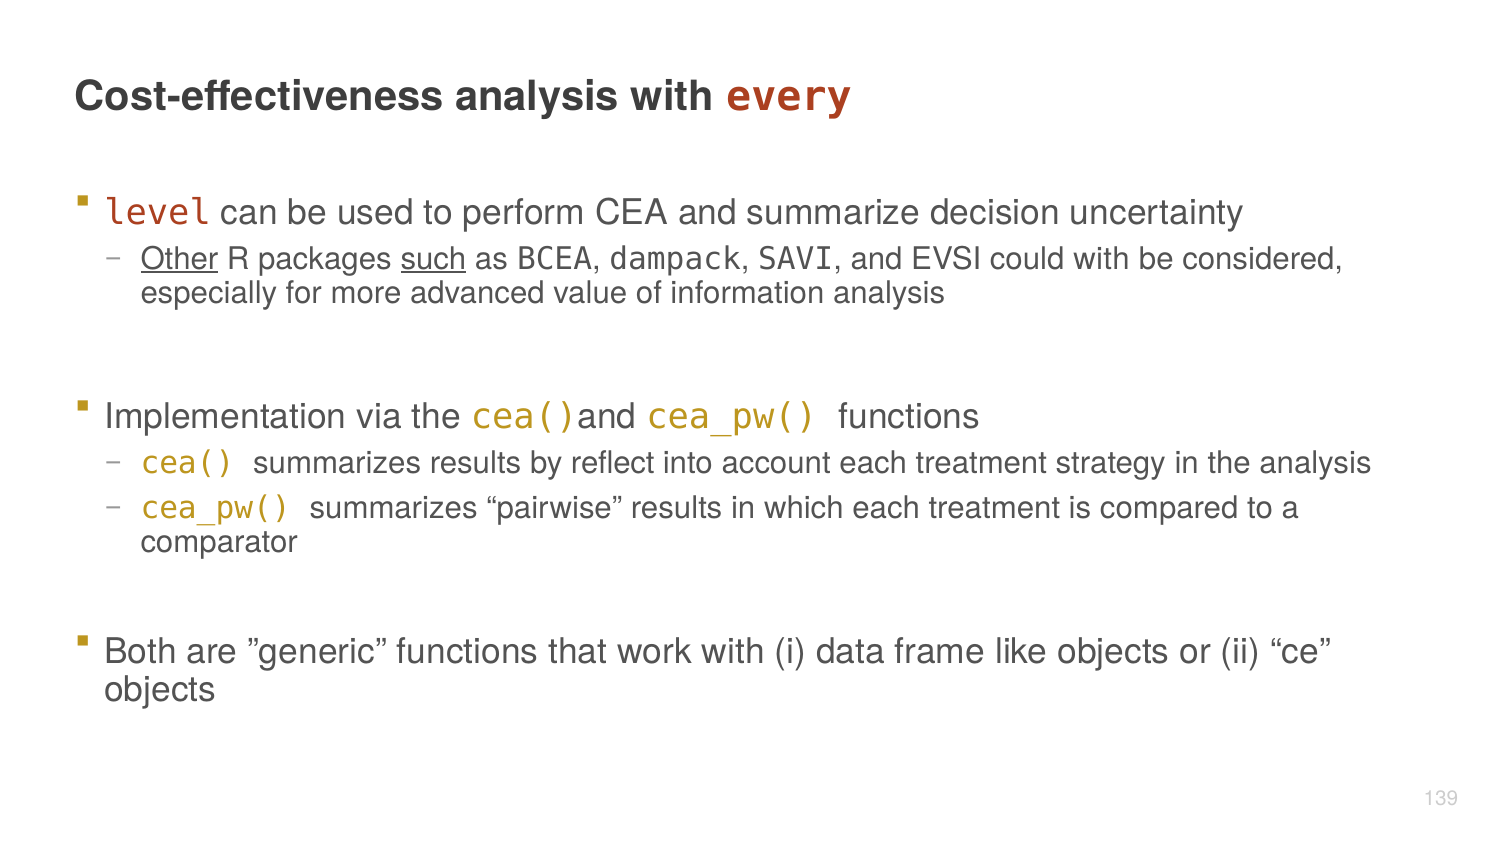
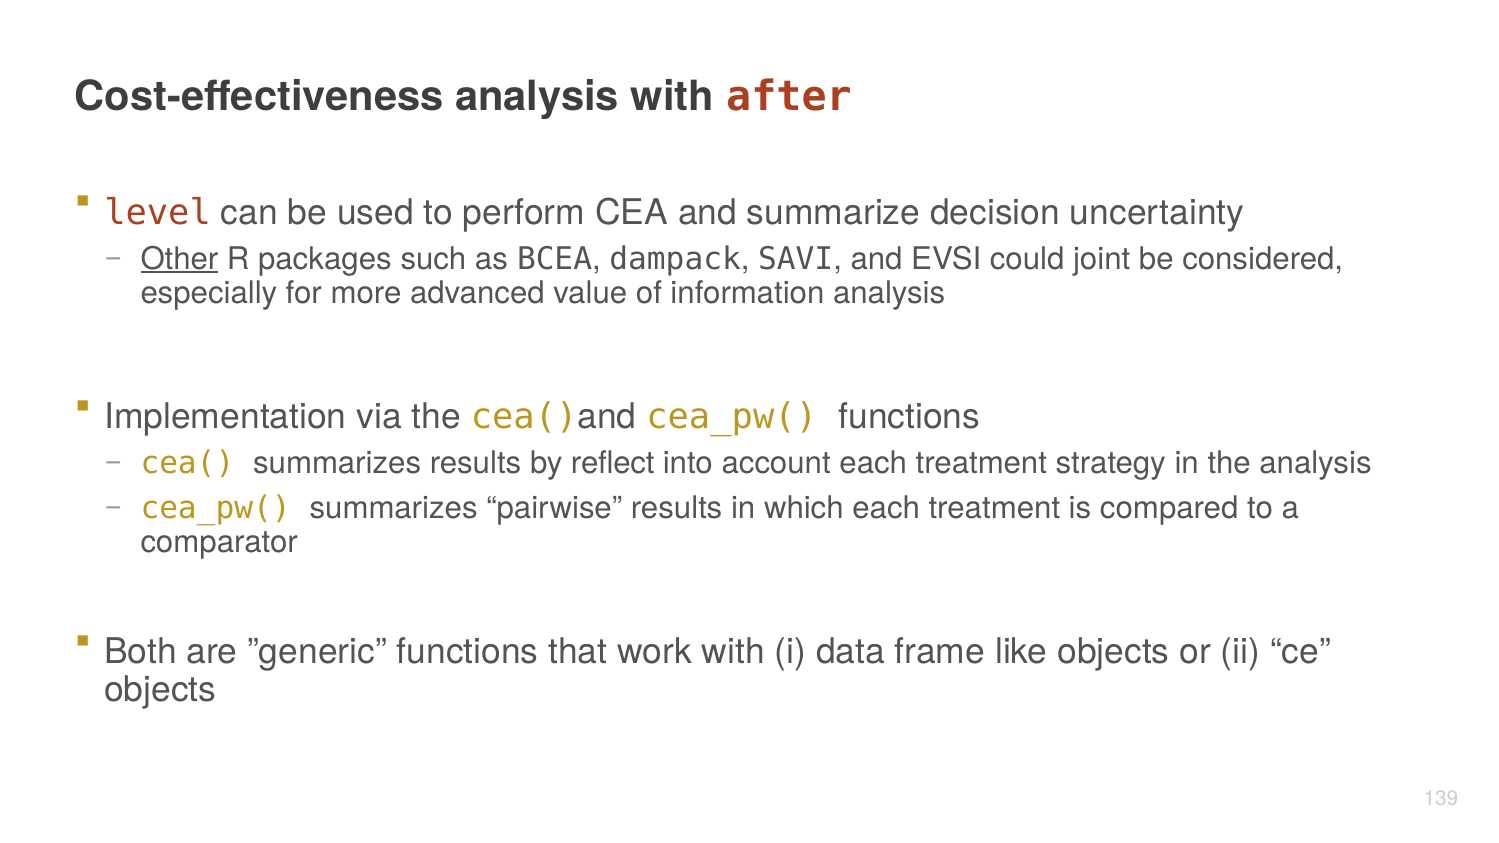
every: every -> after (789, 97)
such underline: present -> none (433, 259)
could with: with -> joint (1102, 259)
